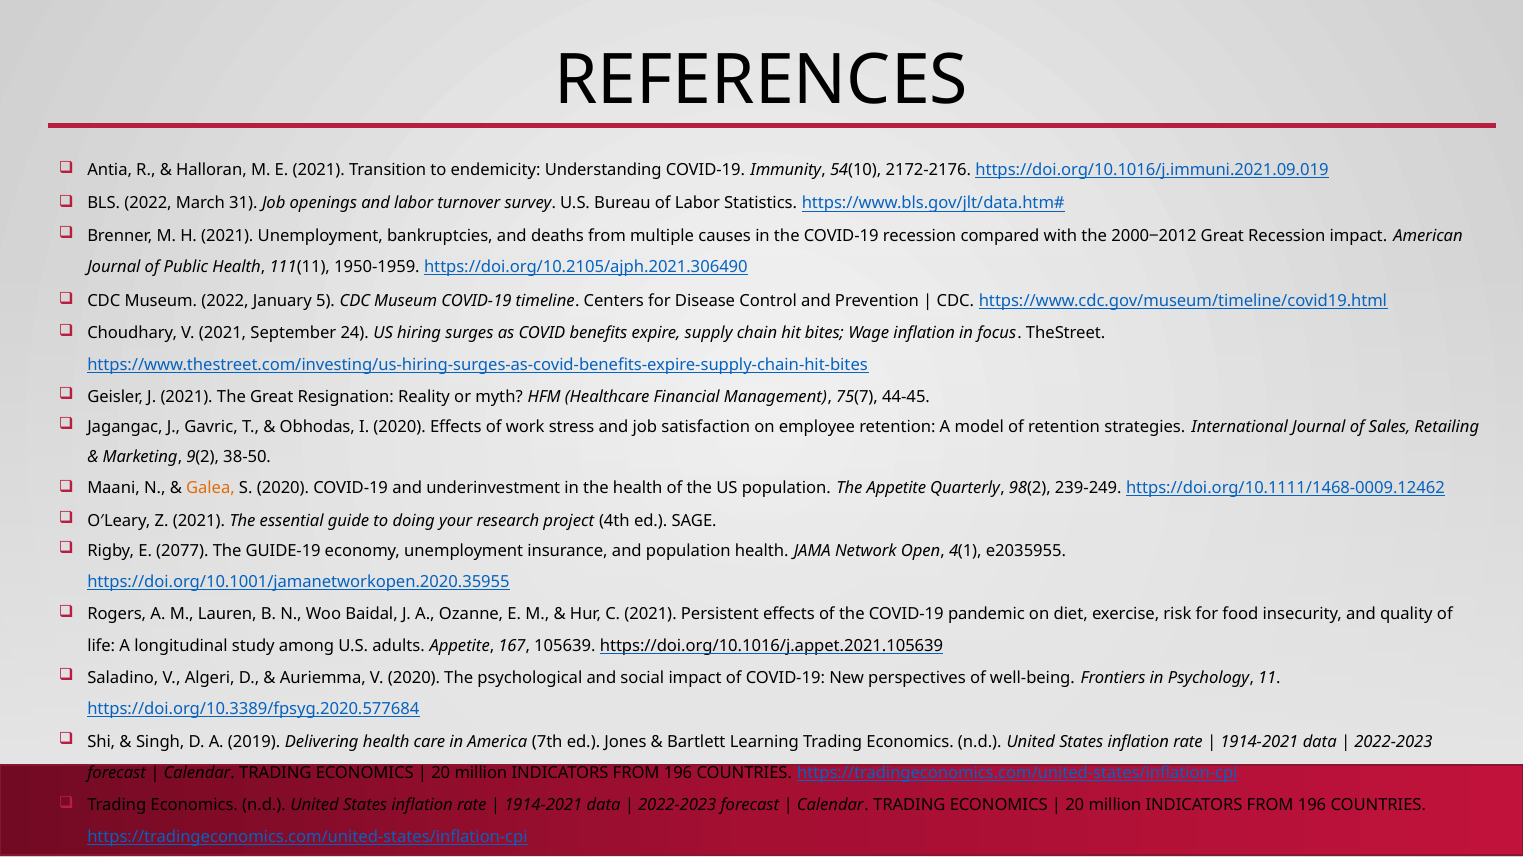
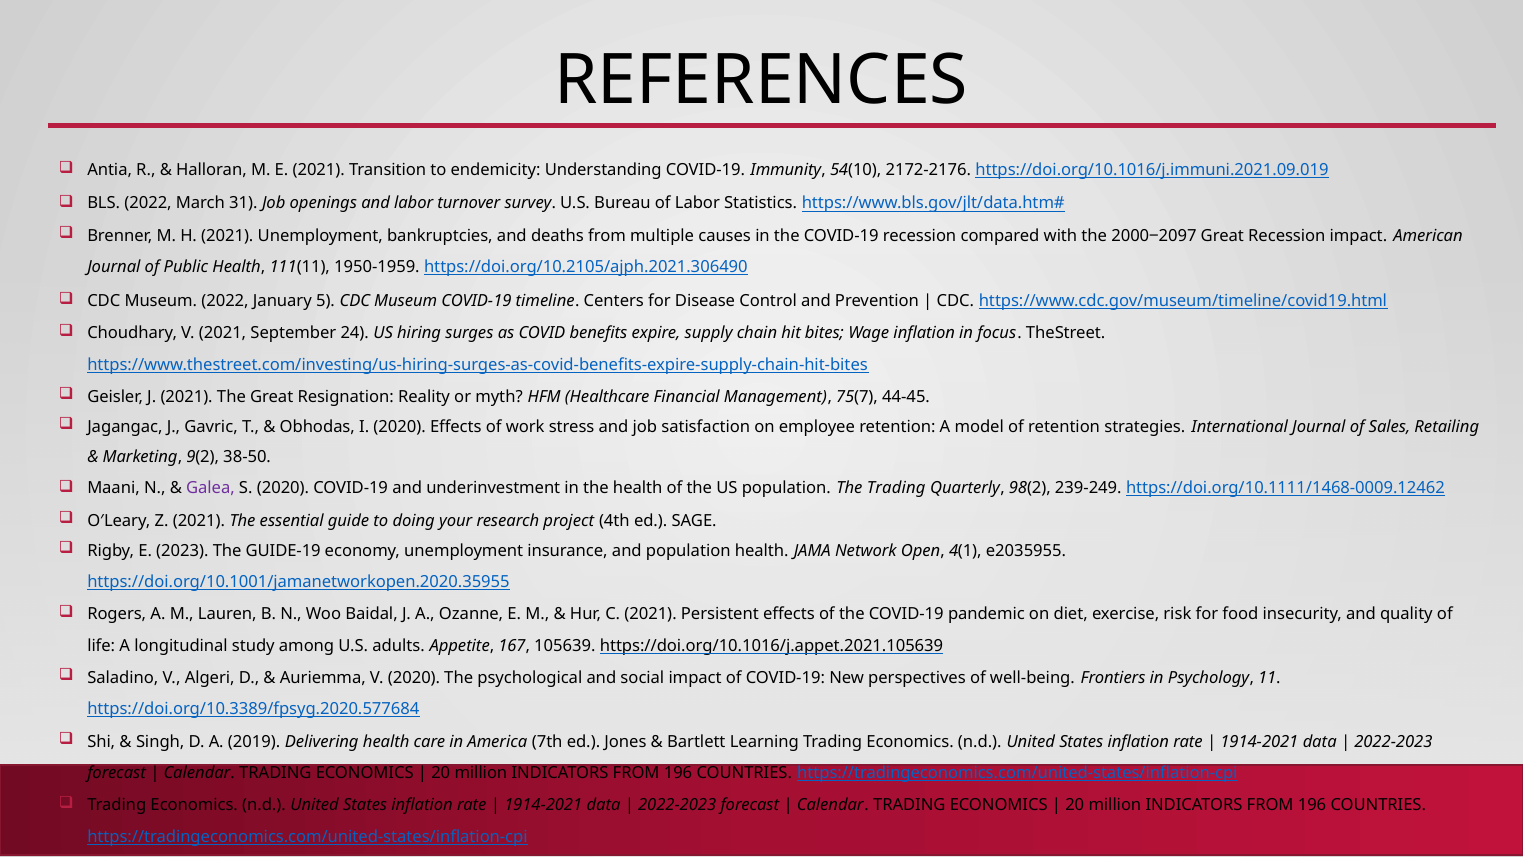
2000‒2012: 2000‒2012 -> 2000‒2097 (1154, 236)
Galea colour: orange -> purple (210, 488)
The Appetite: Appetite -> Trading (896, 488)
2077: 2077 -> 2023 (182, 550)
